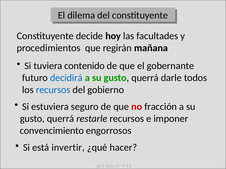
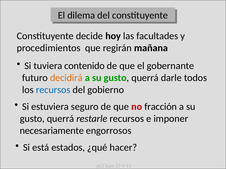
decidirá colour: blue -> orange (66, 78)
convencimiento: convencimiento -> necesariamente (52, 131)
invertir: invertir -> estados (68, 148)
